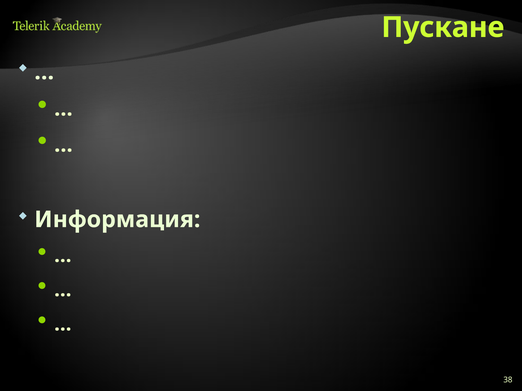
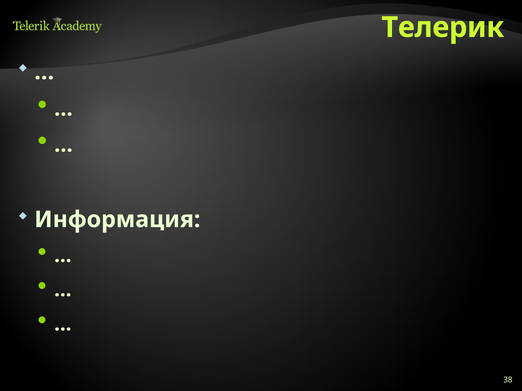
Пускане: Пускане -> Телерик (443, 27)
